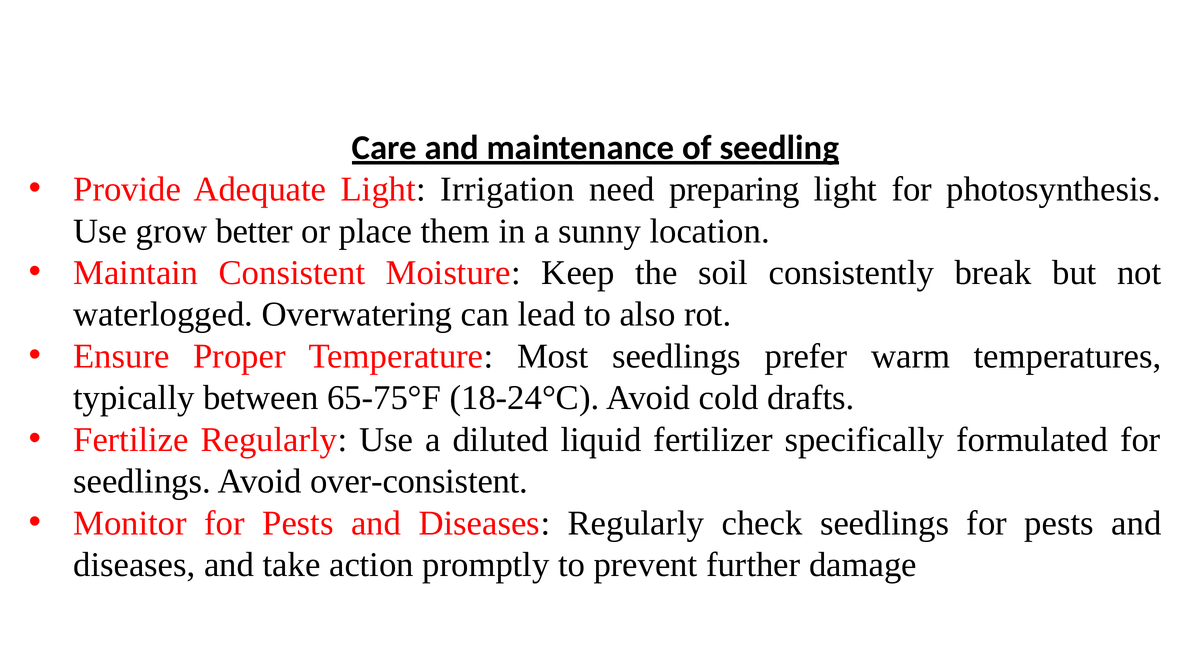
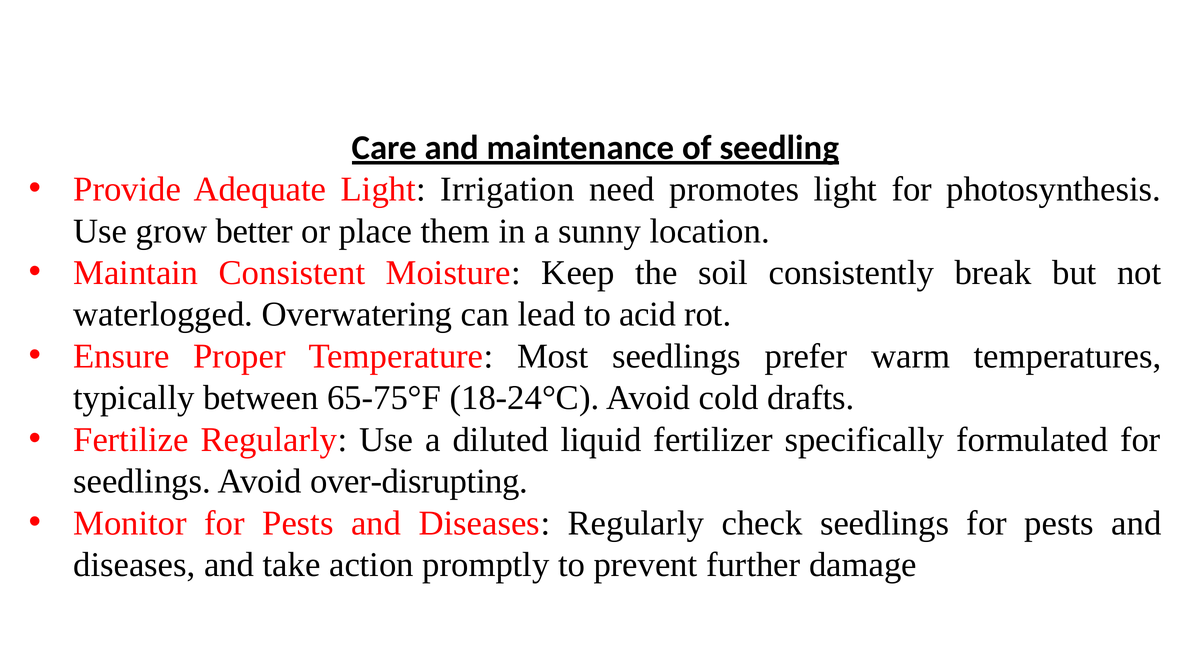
preparing: preparing -> promotes (734, 189)
also: also -> acid (648, 314)
over-consistent: over-consistent -> over-disrupting (419, 481)
